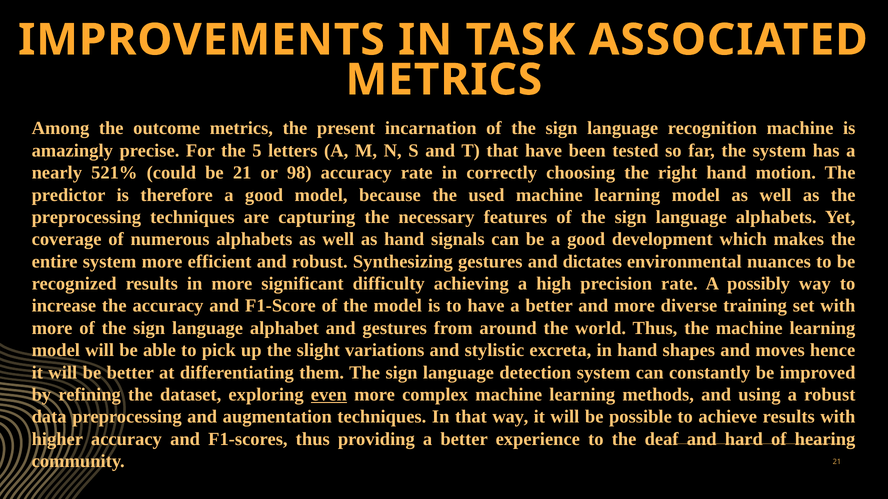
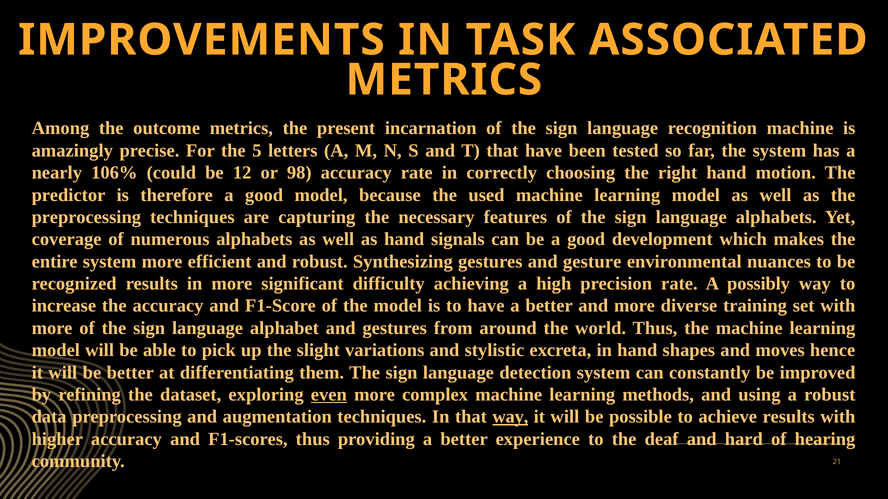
521%: 521% -> 106% (114, 173)
be 21: 21 -> 12 (242, 173)
dictates: dictates -> gesture (592, 262)
way underline: none -> present (510, 417)
